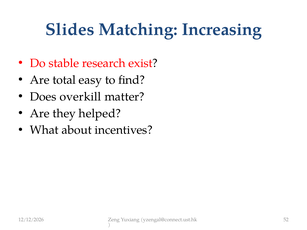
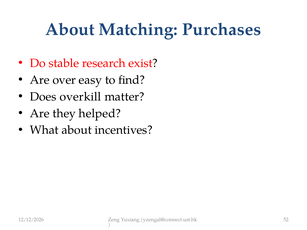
Slides: Slides -> About (70, 30)
Increasing: Increasing -> Purchases (222, 30)
total: total -> over (64, 80)
